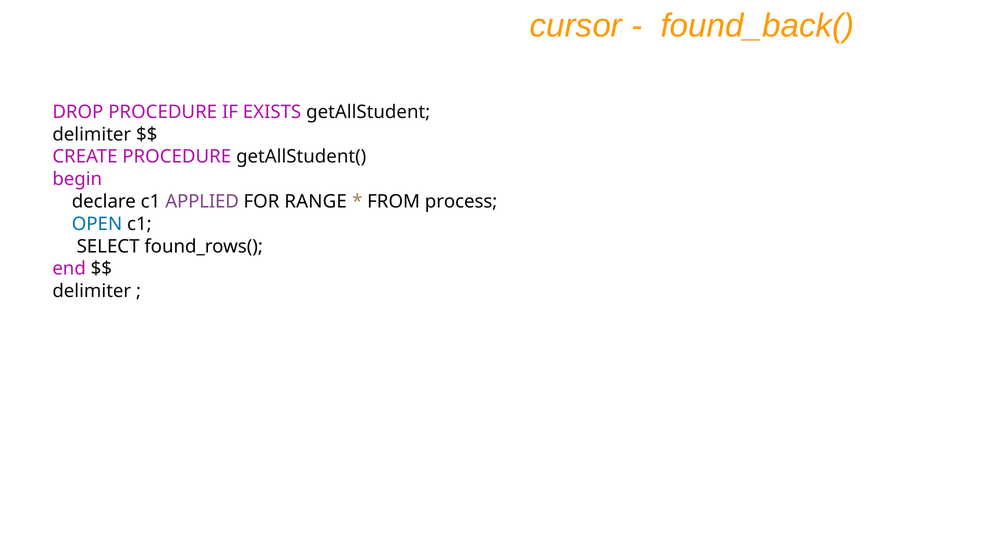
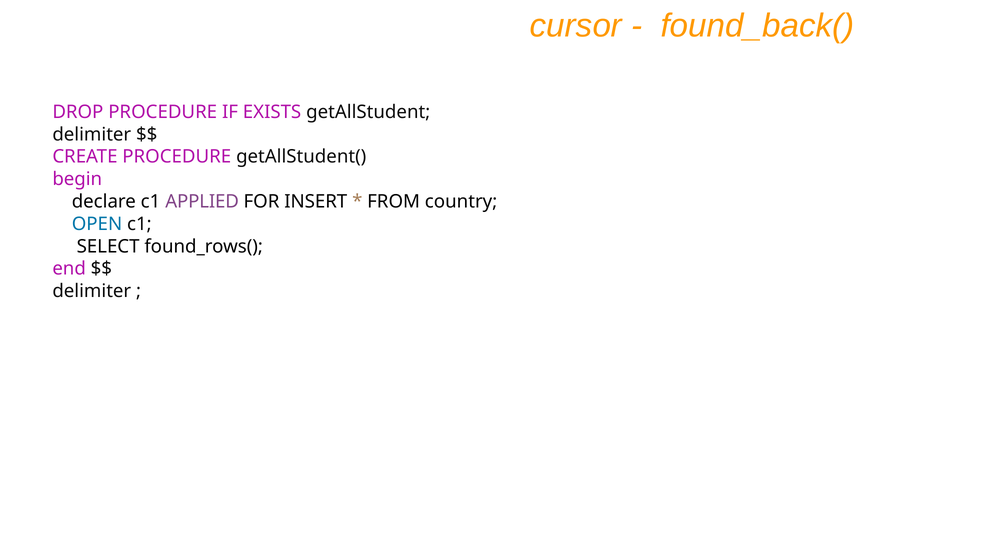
RANGE: RANGE -> INSERT (316, 202)
process: process -> country (461, 202)
